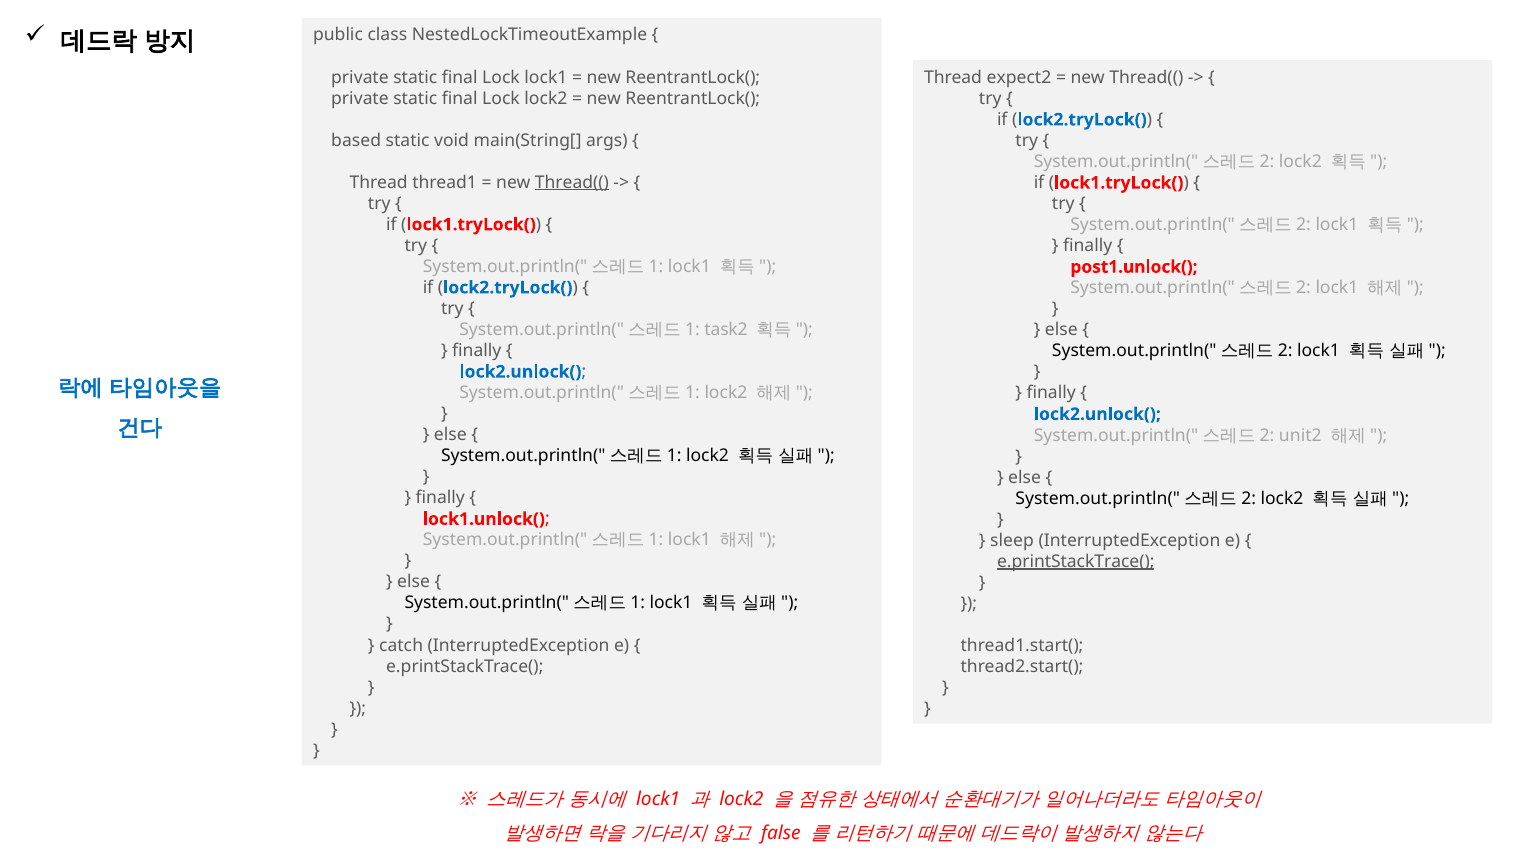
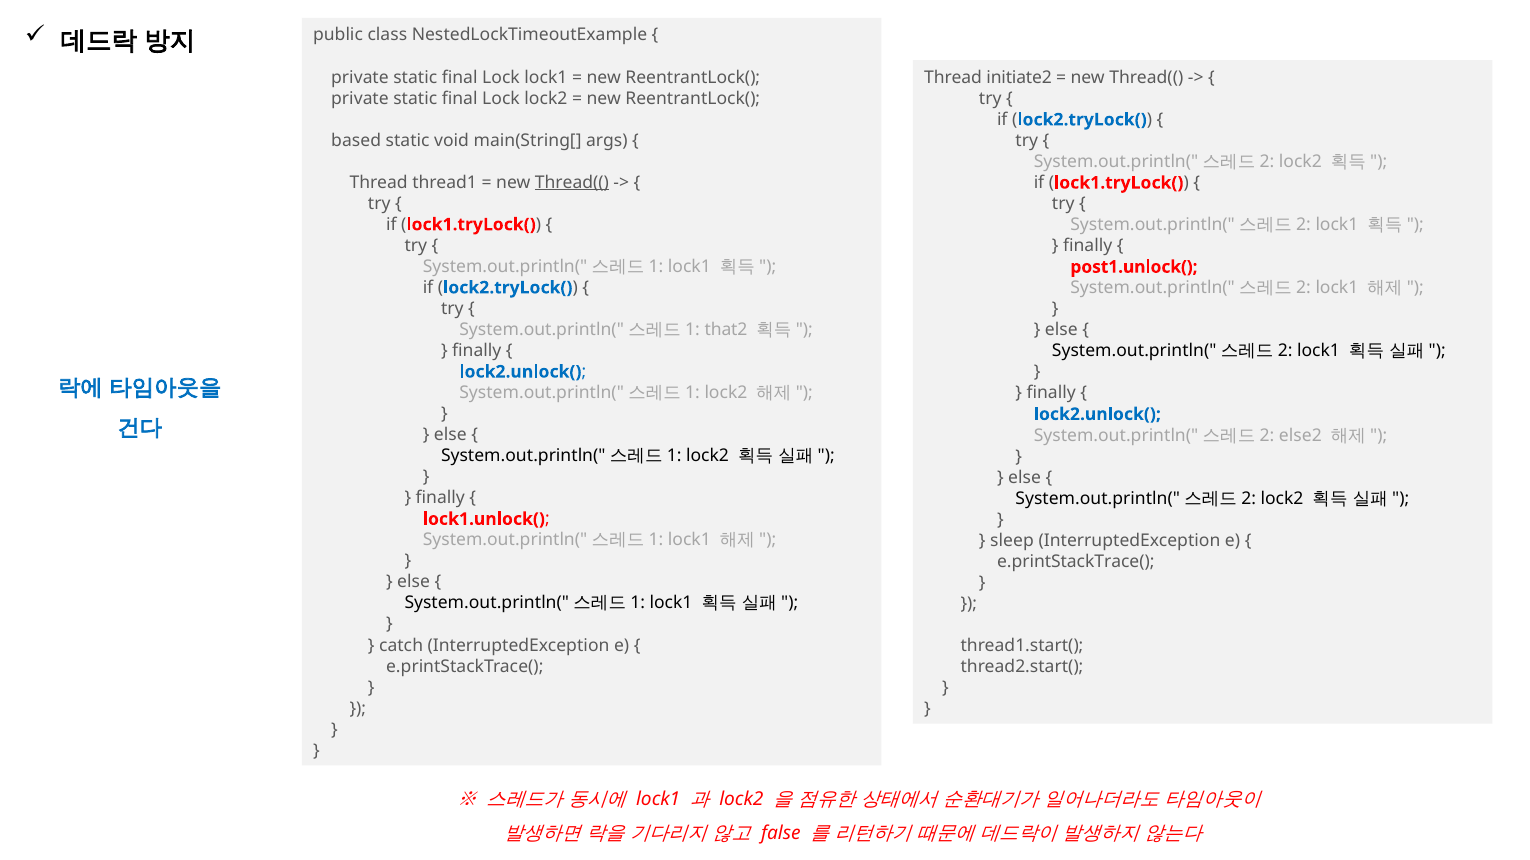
expect2: expect2 -> initiate2 (1019, 78)
task2: task2 -> that2 (726, 330)
unit2: unit2 -> else2 (1300, 436)
e.printStackTrace( underline: present -> none (1076, 562)
